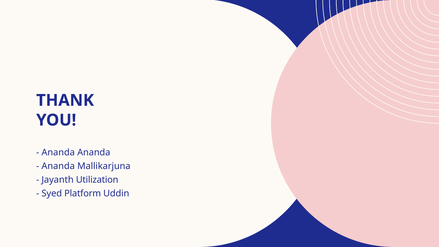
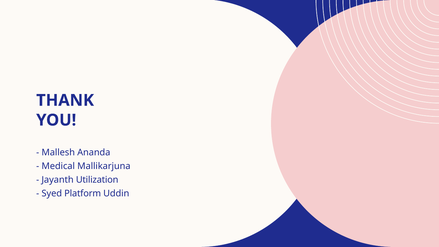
Ananda: Ananda -> Mallesh (58, 152)
Ananda: Ananda -> Medical (58, 166)
